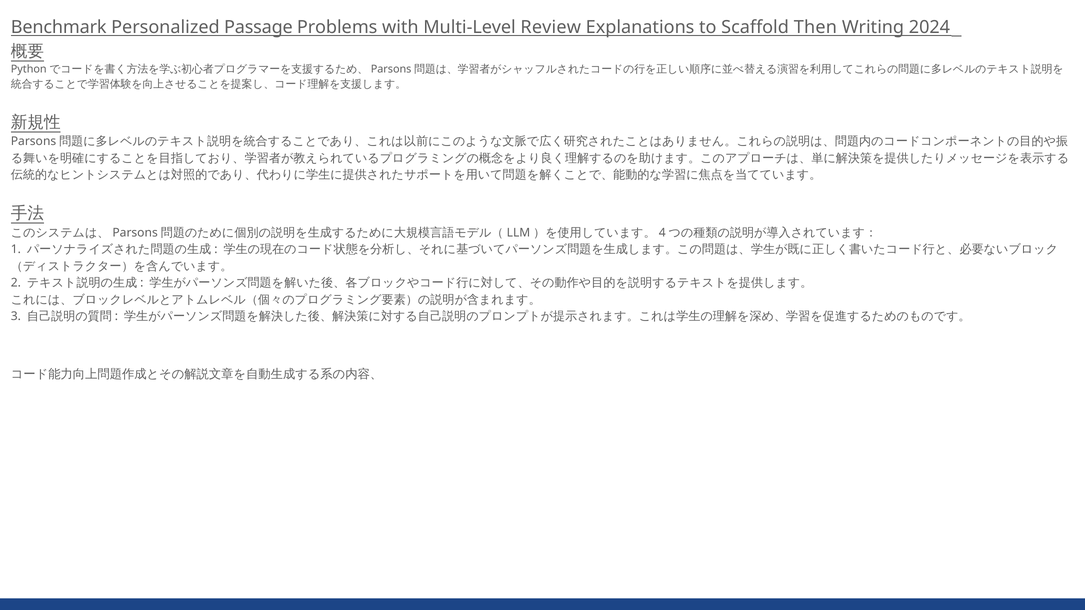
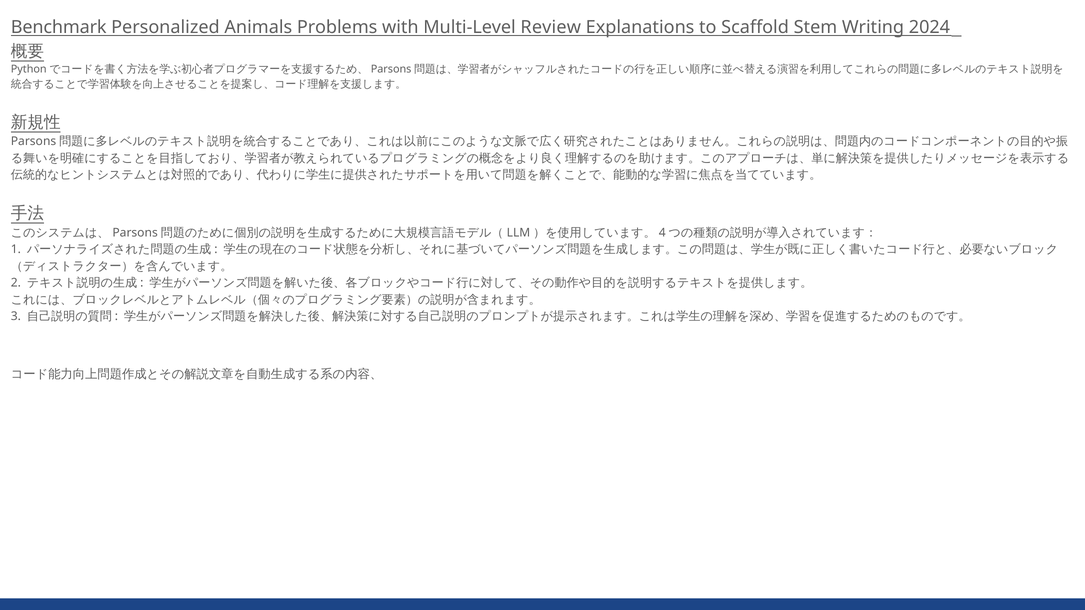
Passage: Passage -> Animals (258, 27)
Then: Then -> Stem (815, 27)
